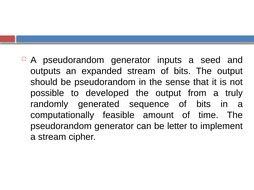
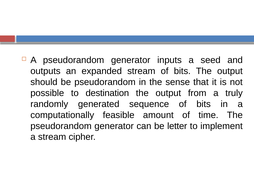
developed: developed -> destination (107, 93)
